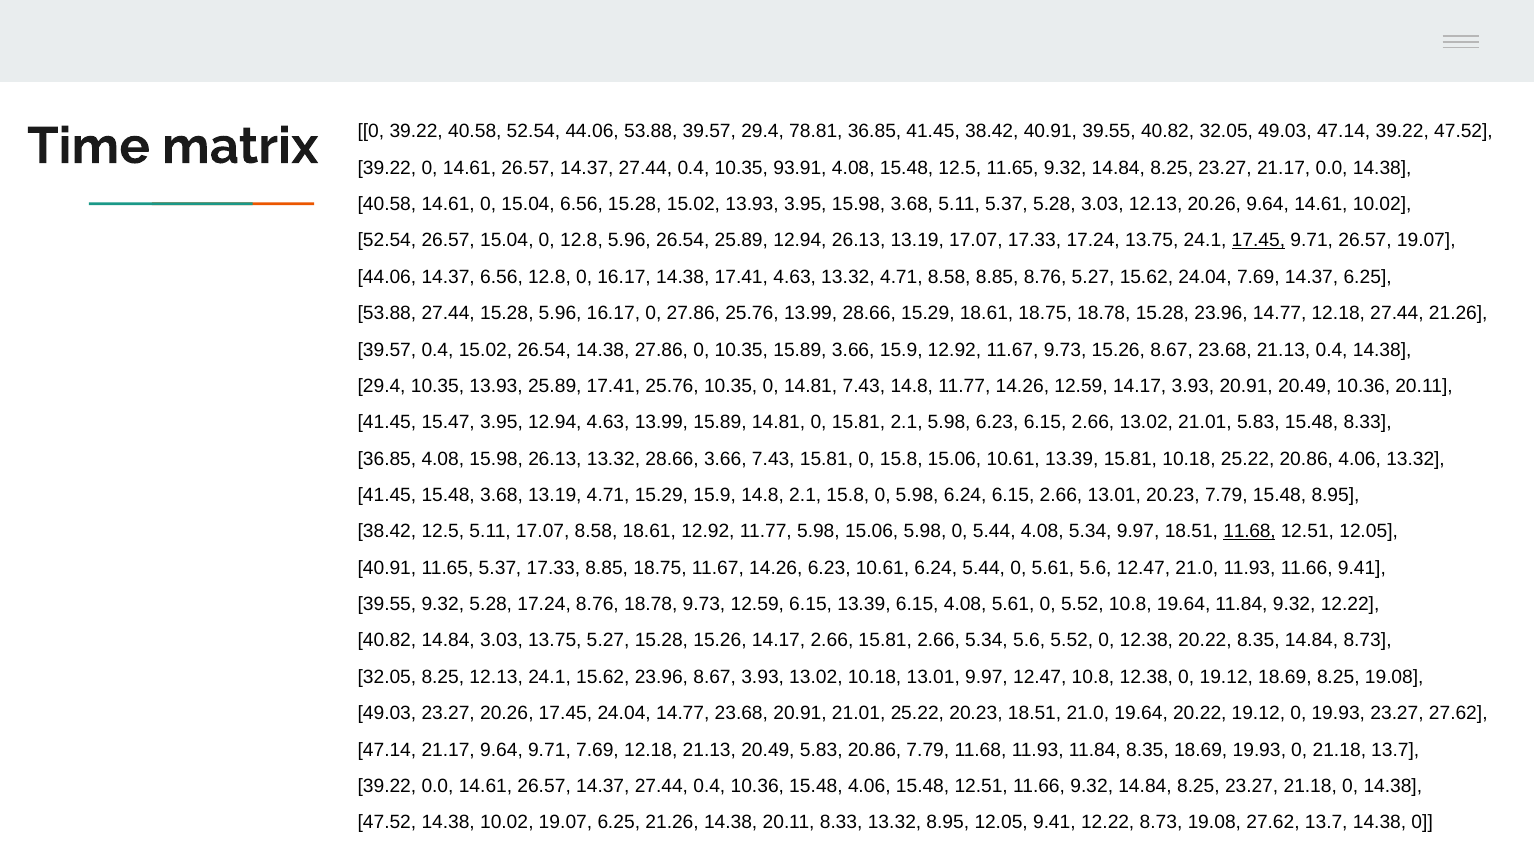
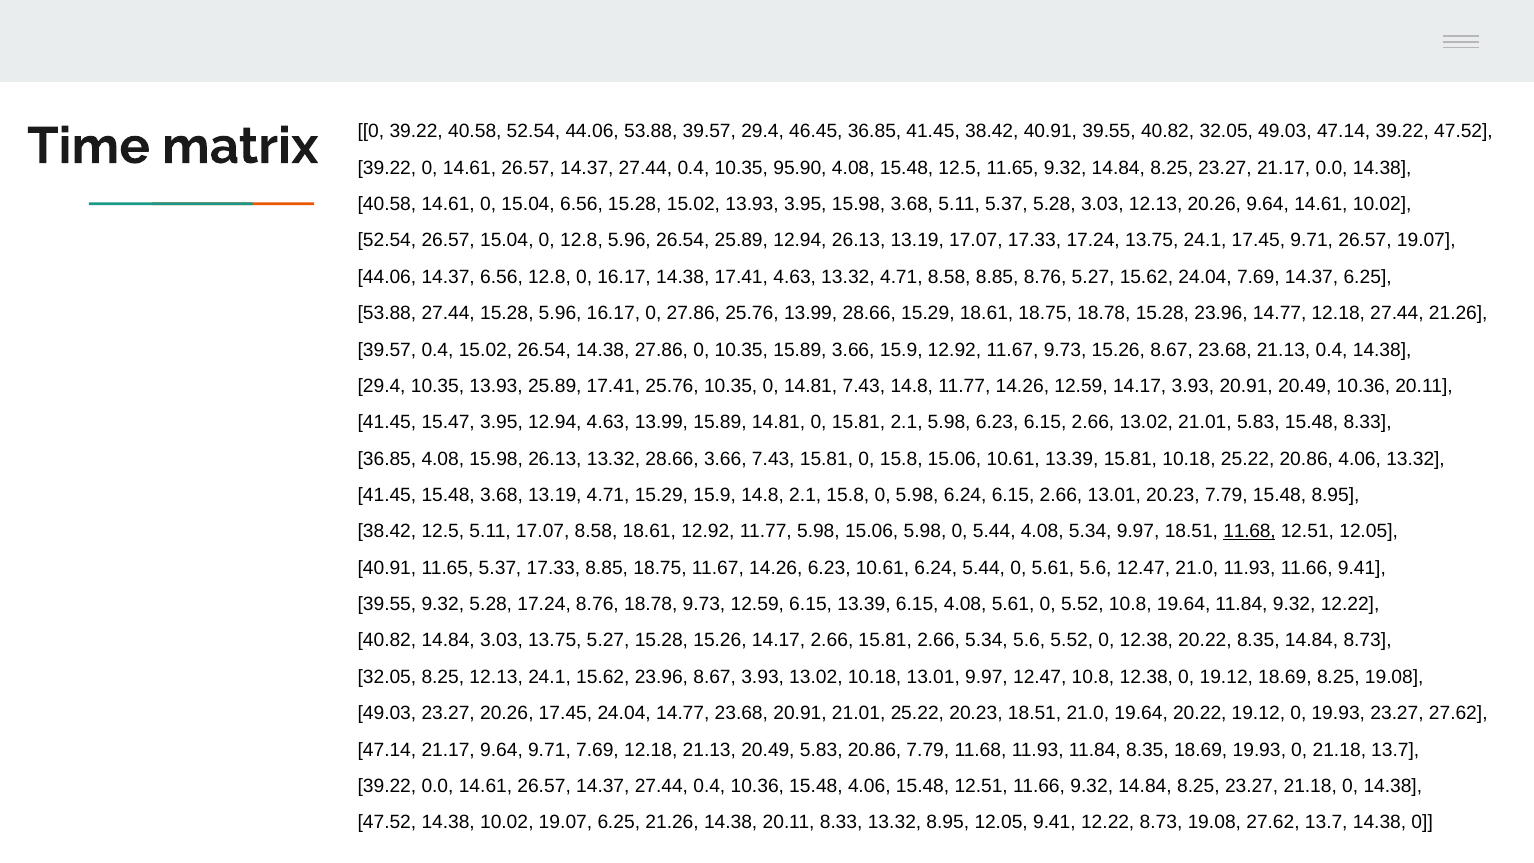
78.81: 78.81 -> 46.45 (816, 132)
93.91: 93.91 -> 95.90 (800, 168)
17.45 underline: present -> none (1258, 241)
